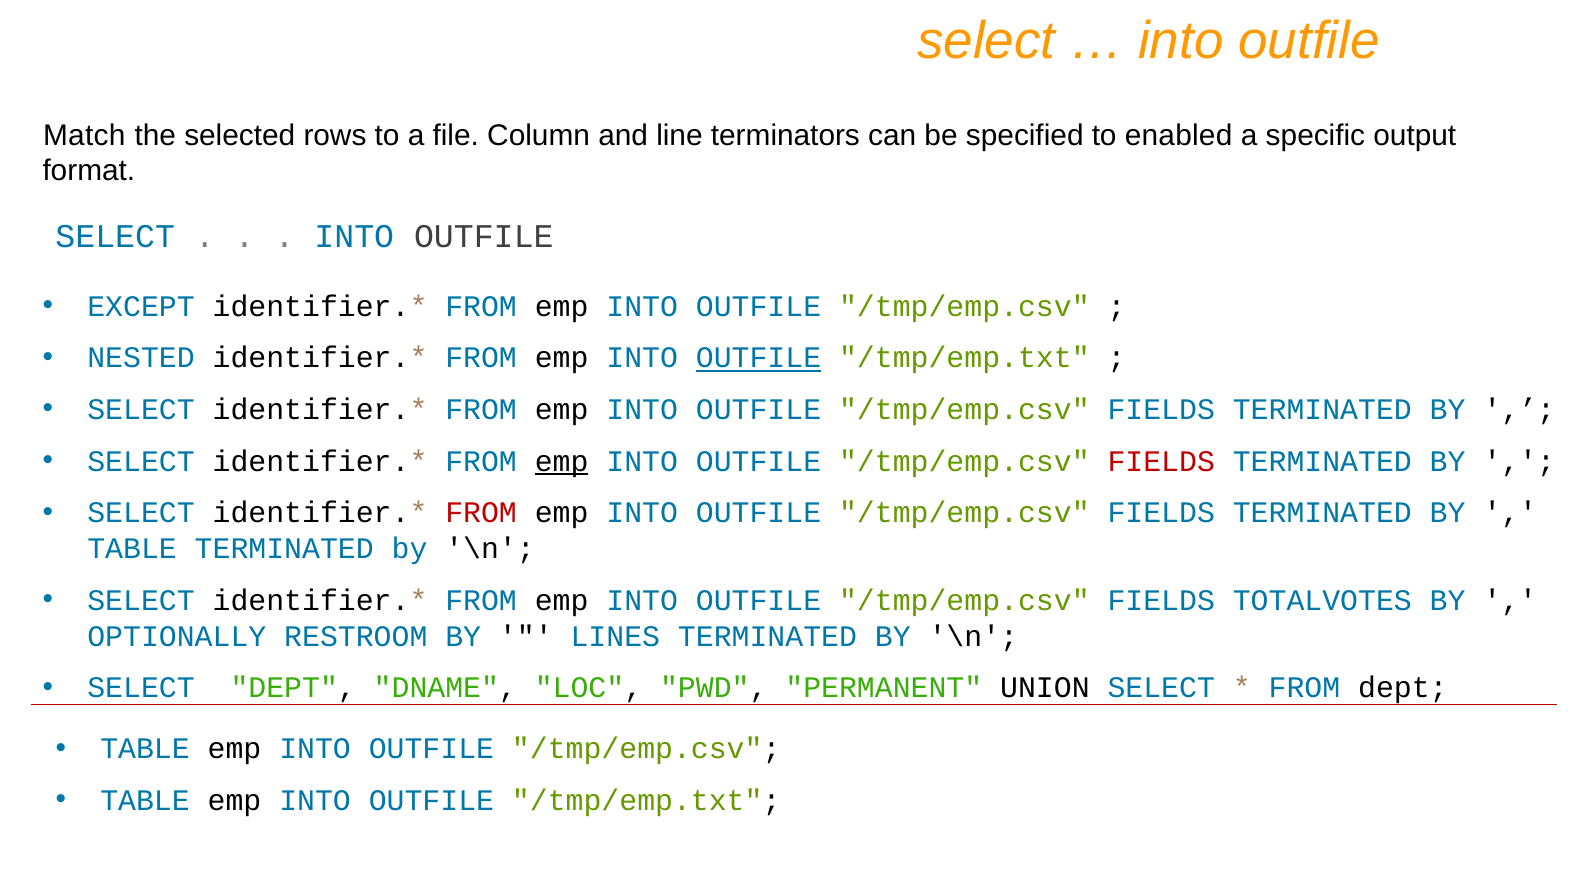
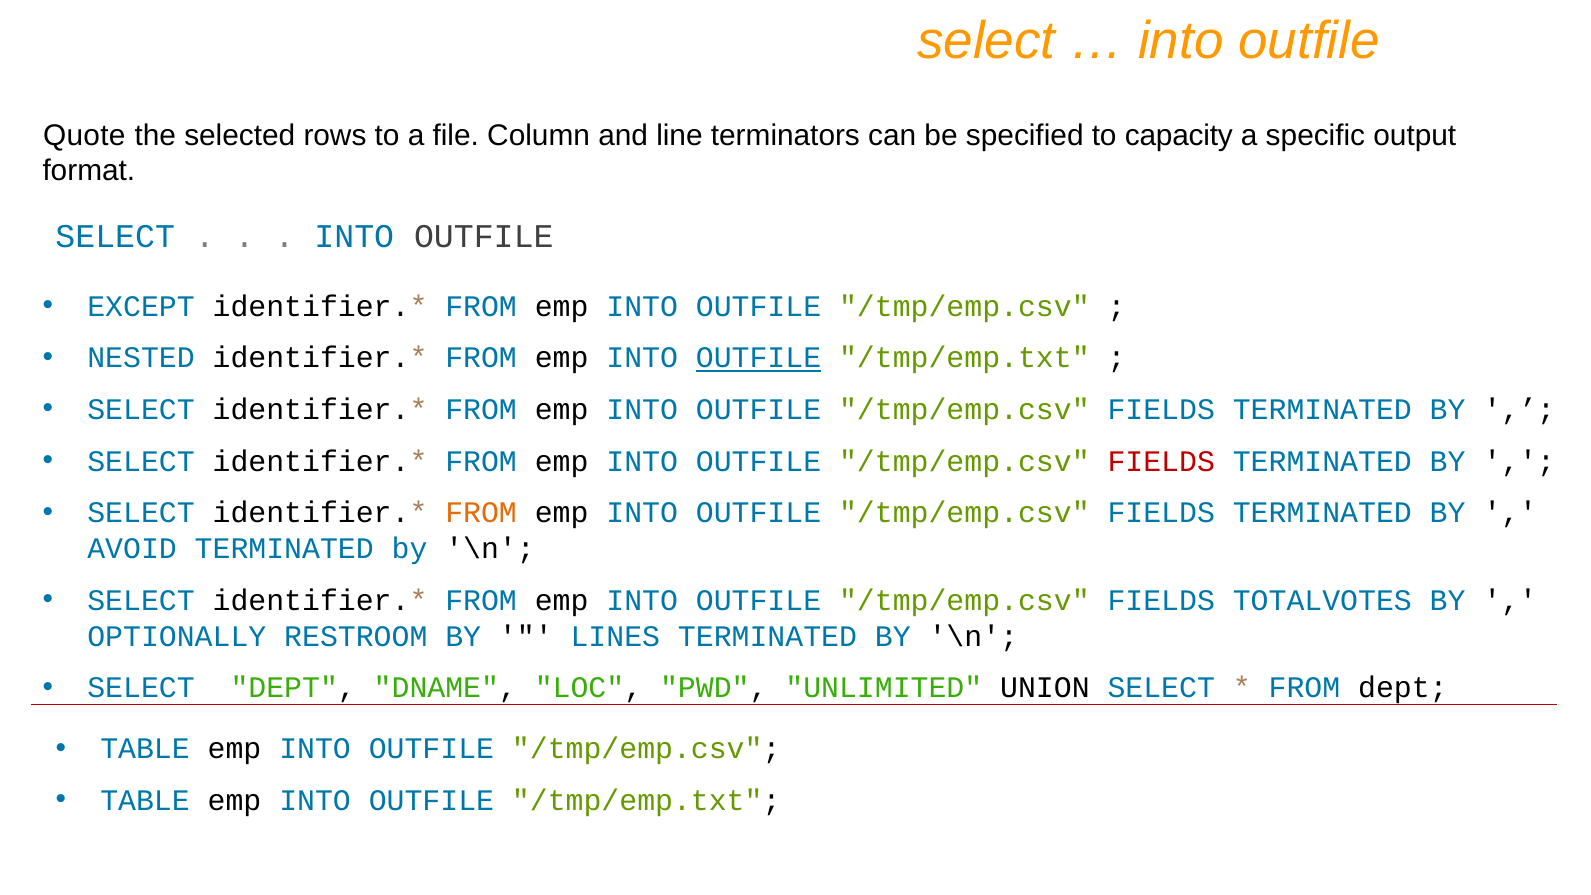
Match: Match -> Quote (84, 135)
enabled: enabled -> capacity (1179, 135)
emp underline: present -> none (562, 461)
FROM colour: red -> orange (481, 513)
TABLE: TABLE -> AVOID (132, 549)
PERMANENT: PERMANENT -> UNLIMITED (884, 688)
